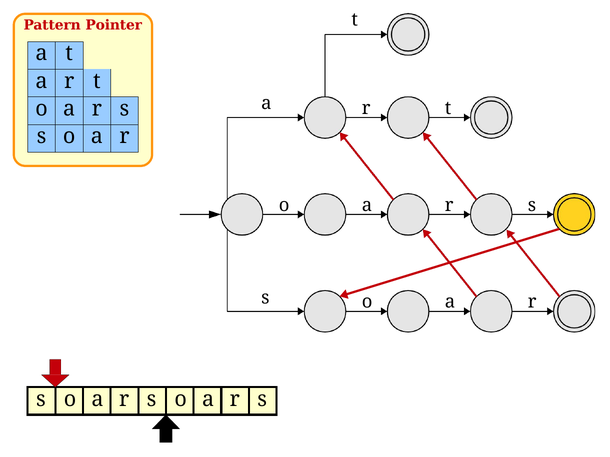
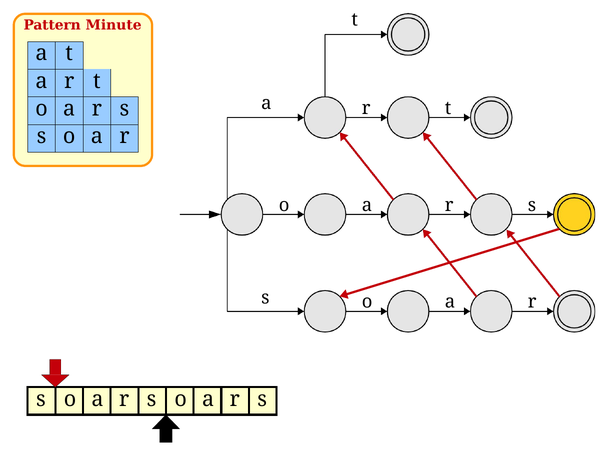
Pointer: Pointer -> Minute (114, 25)
